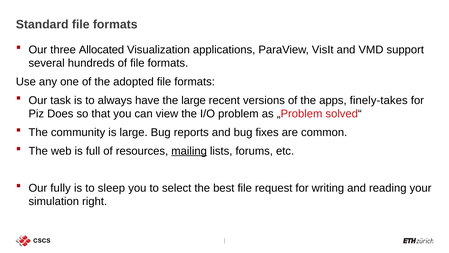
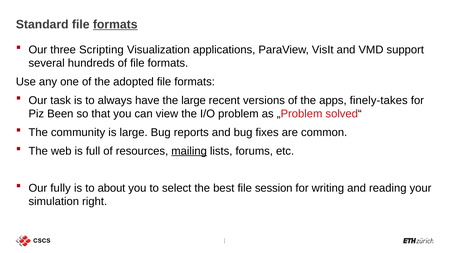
formats underline: none -> present (115, 24)
Allocated: Allocated -> Scripting (101, 50)
Does: Does -> Been (60, 114)
sleep: sleep -> about (112, 188)
request: request -> session (274, 188)
